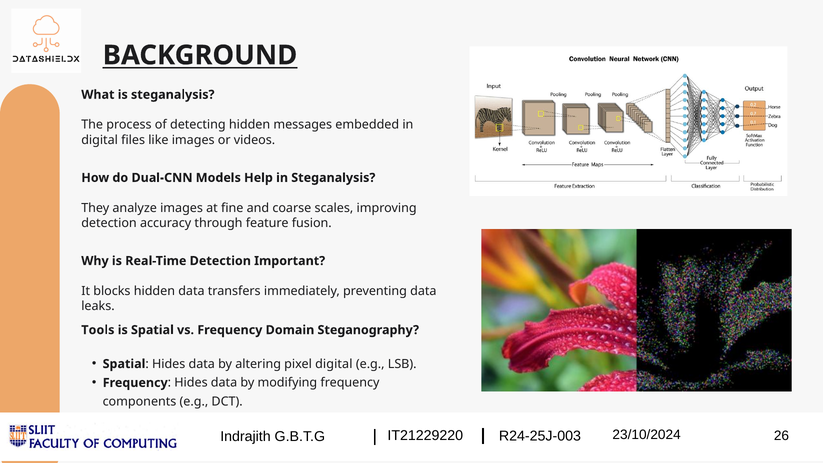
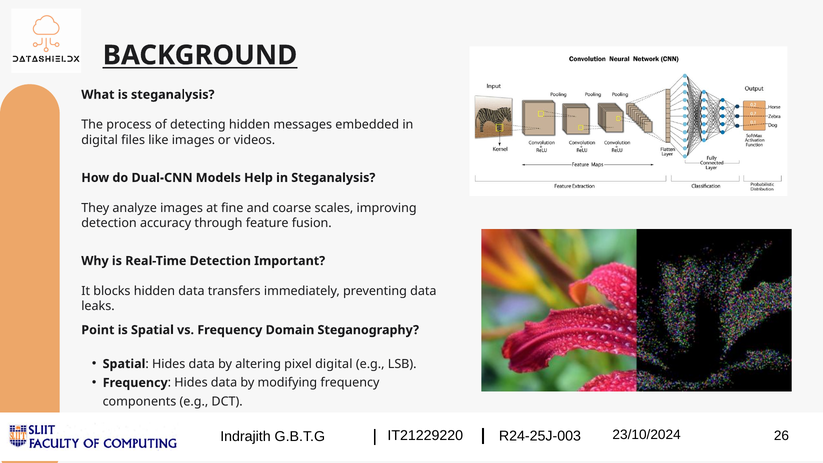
Tools: Tools -> Point (98, 330)
